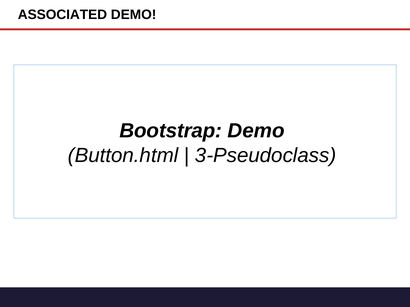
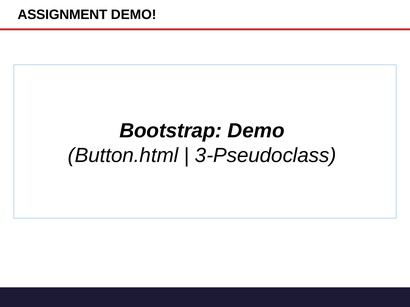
ASSOCIATED: ASSOCIATED -> ASSIGNMENT (62, 15)
